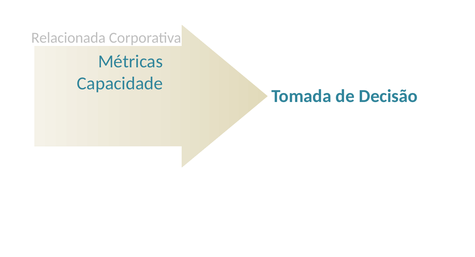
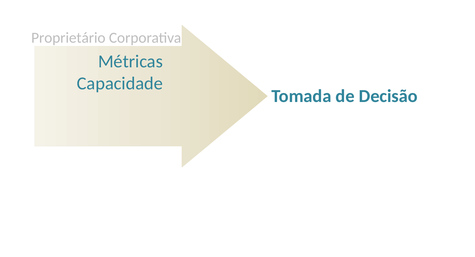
Relacionada: Relacionada -> Proprietário (68, 38)
